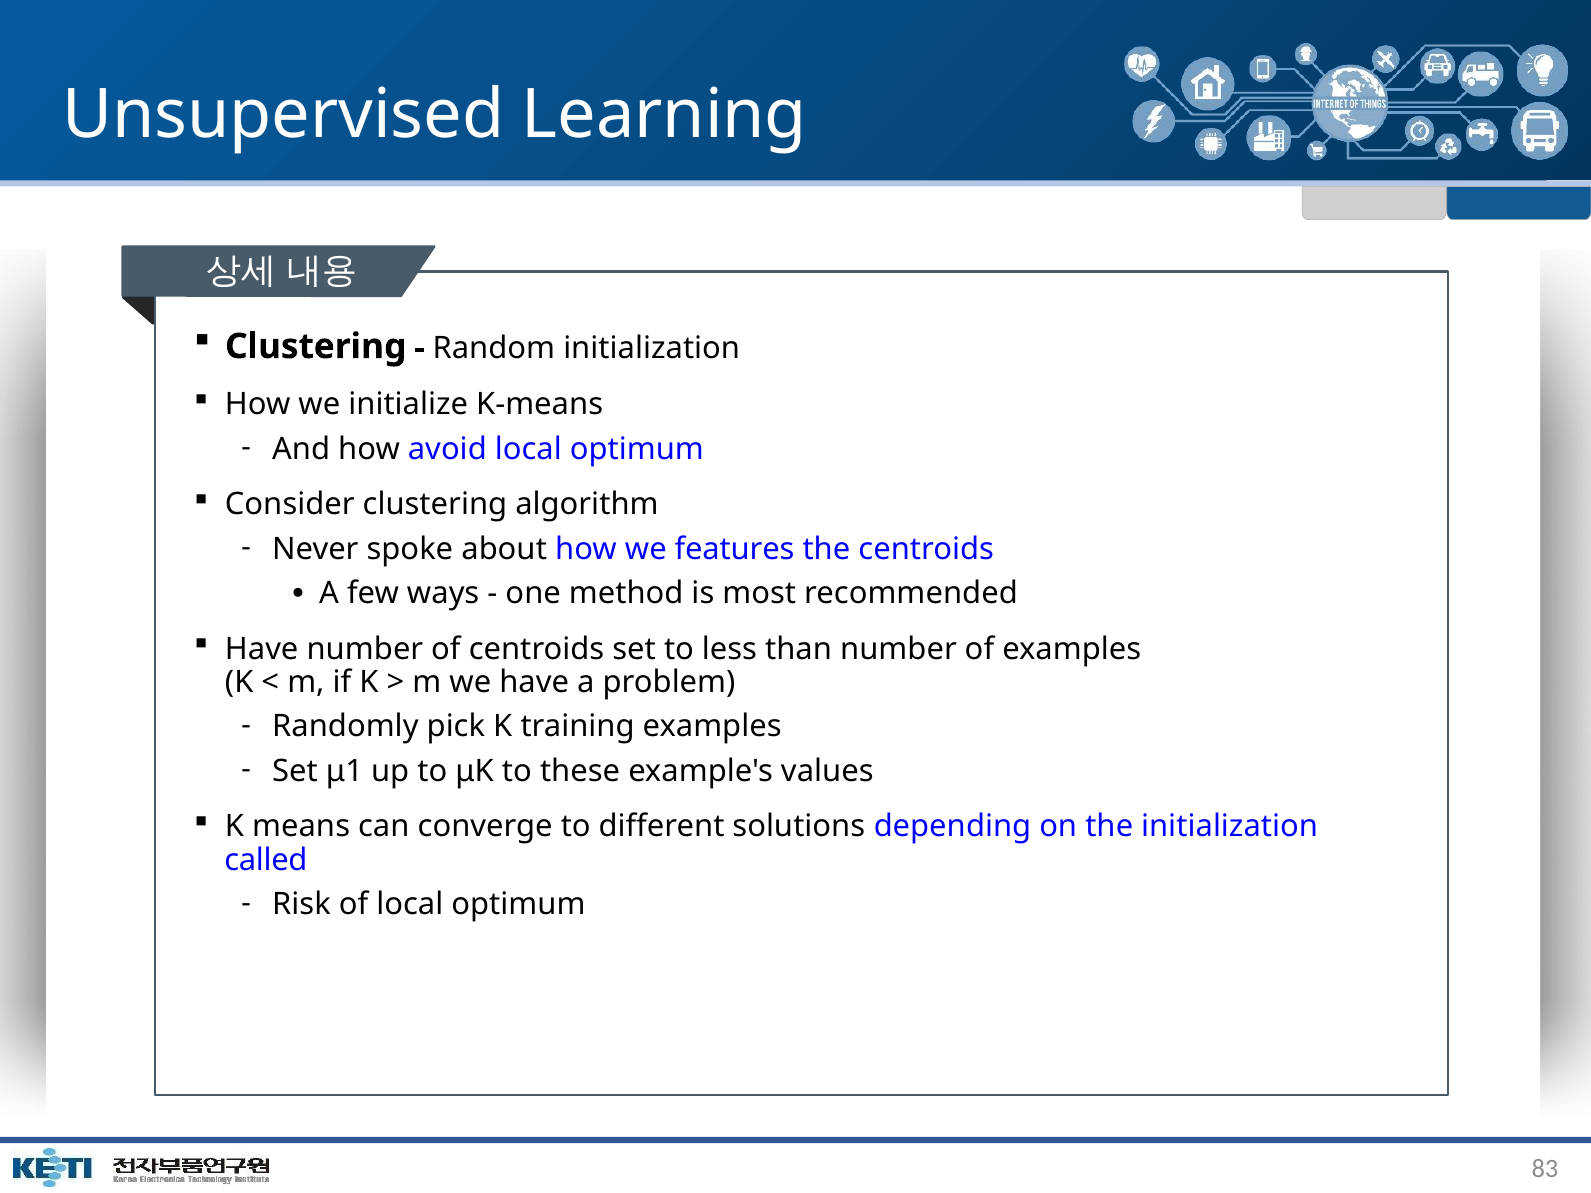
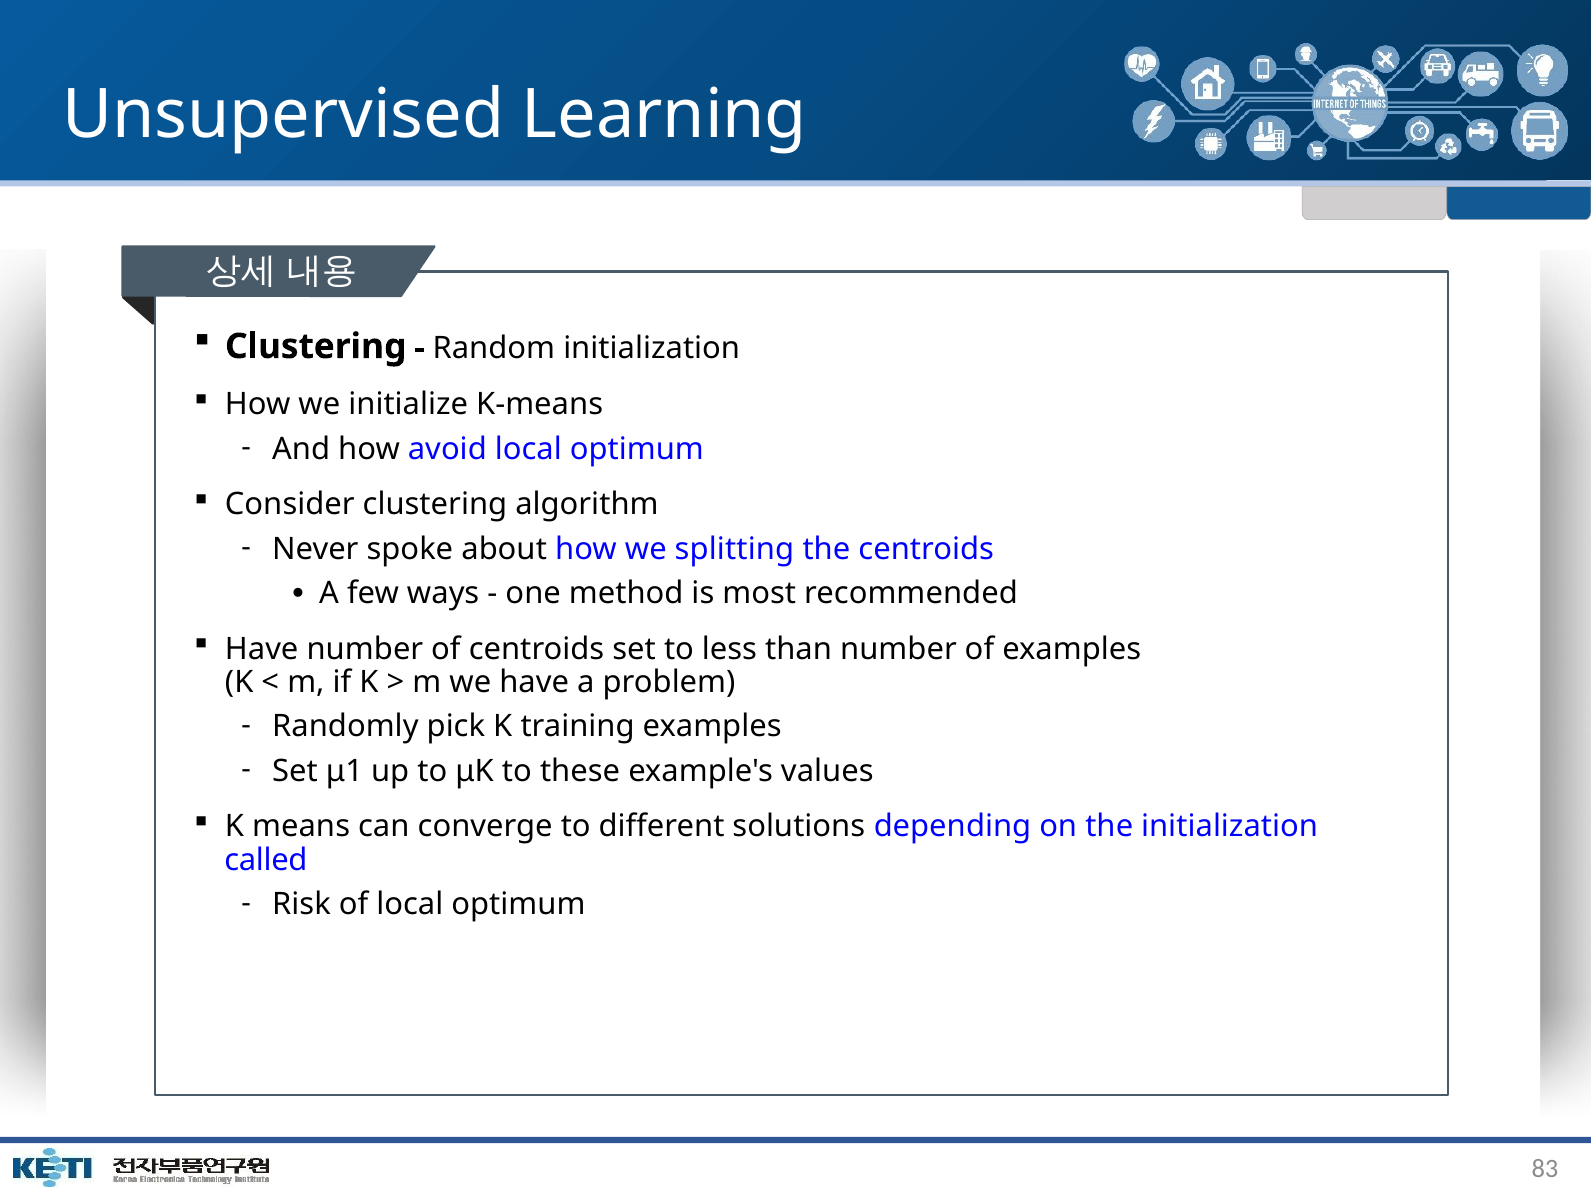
features: features -> splitting (734, 549)
